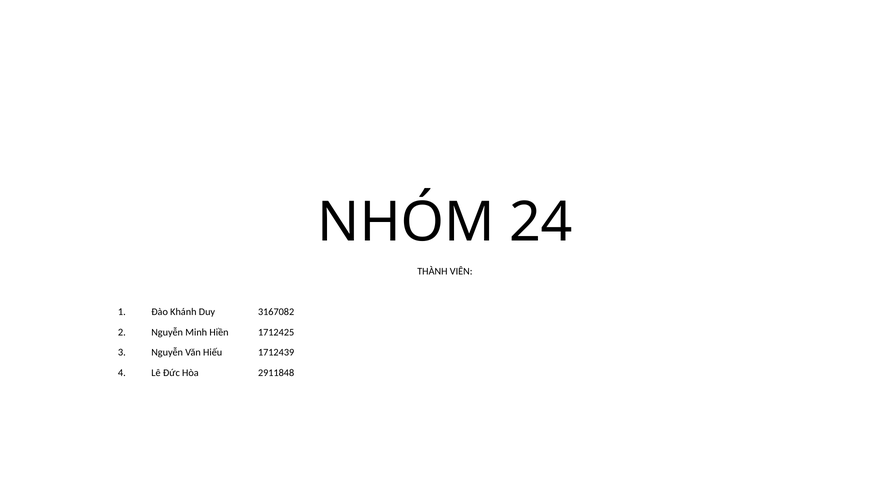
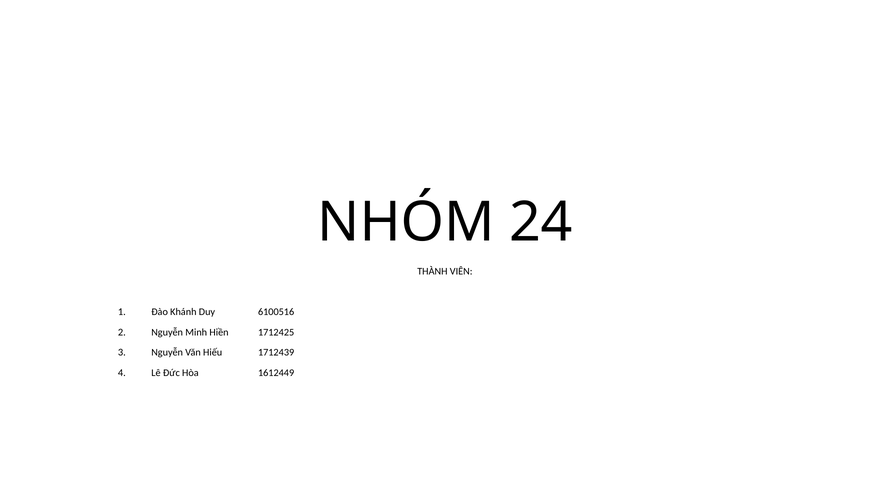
3167082: 3167082 -> 6100516 (276, 312)
2911848: 2911848 -> 1612449 (276, 373)
